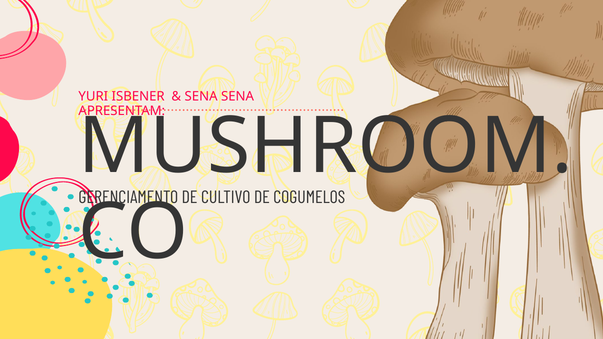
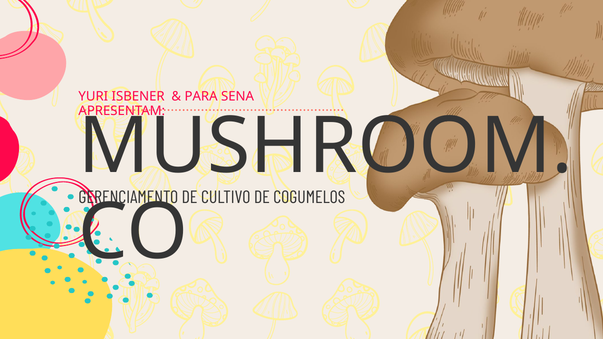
SENA: SENA -> PARA (201, 96)
